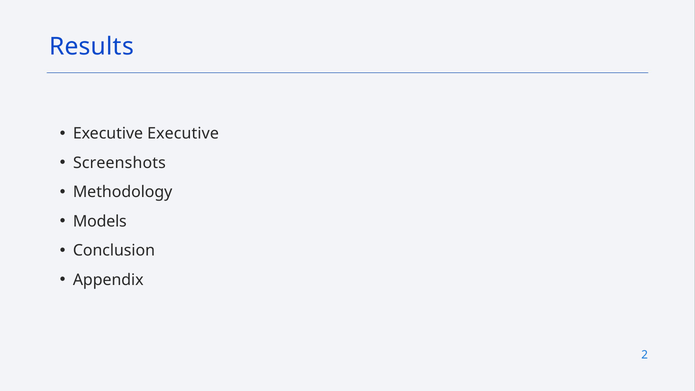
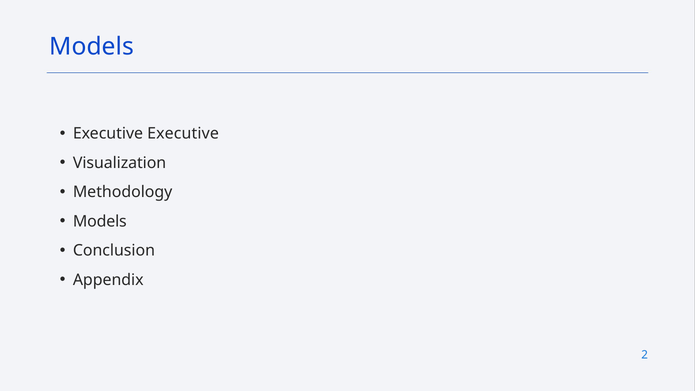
Results: Results -> Models (92, 46)
Screenshots: Screenshots -> Visualization (120, 163)
